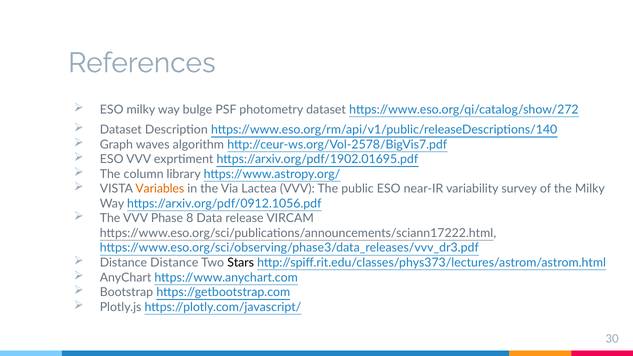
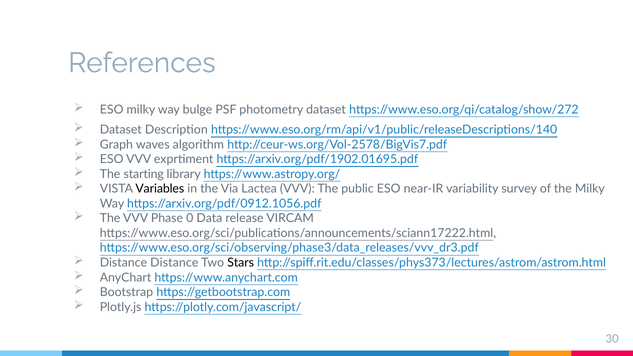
column: column -> starting (144, 174)
Variables colour: orange -> black (160, 189)
8: 8 -> 0 (190, 218)
